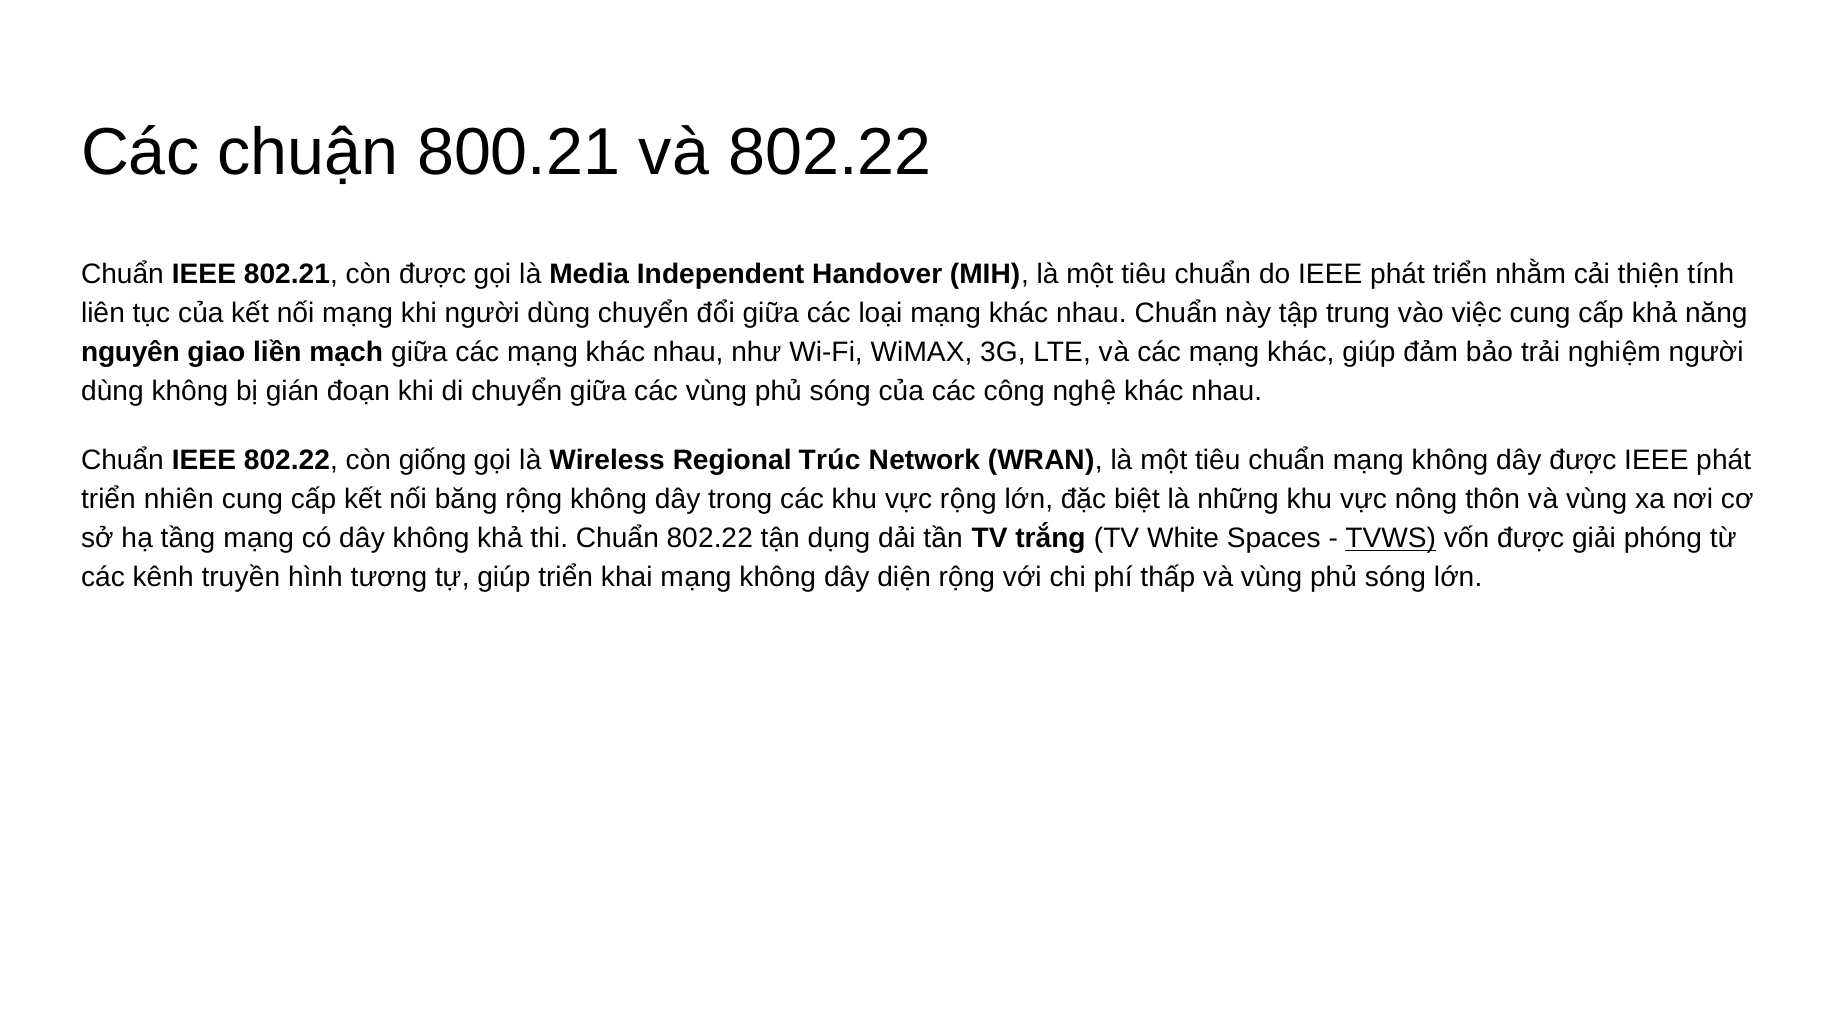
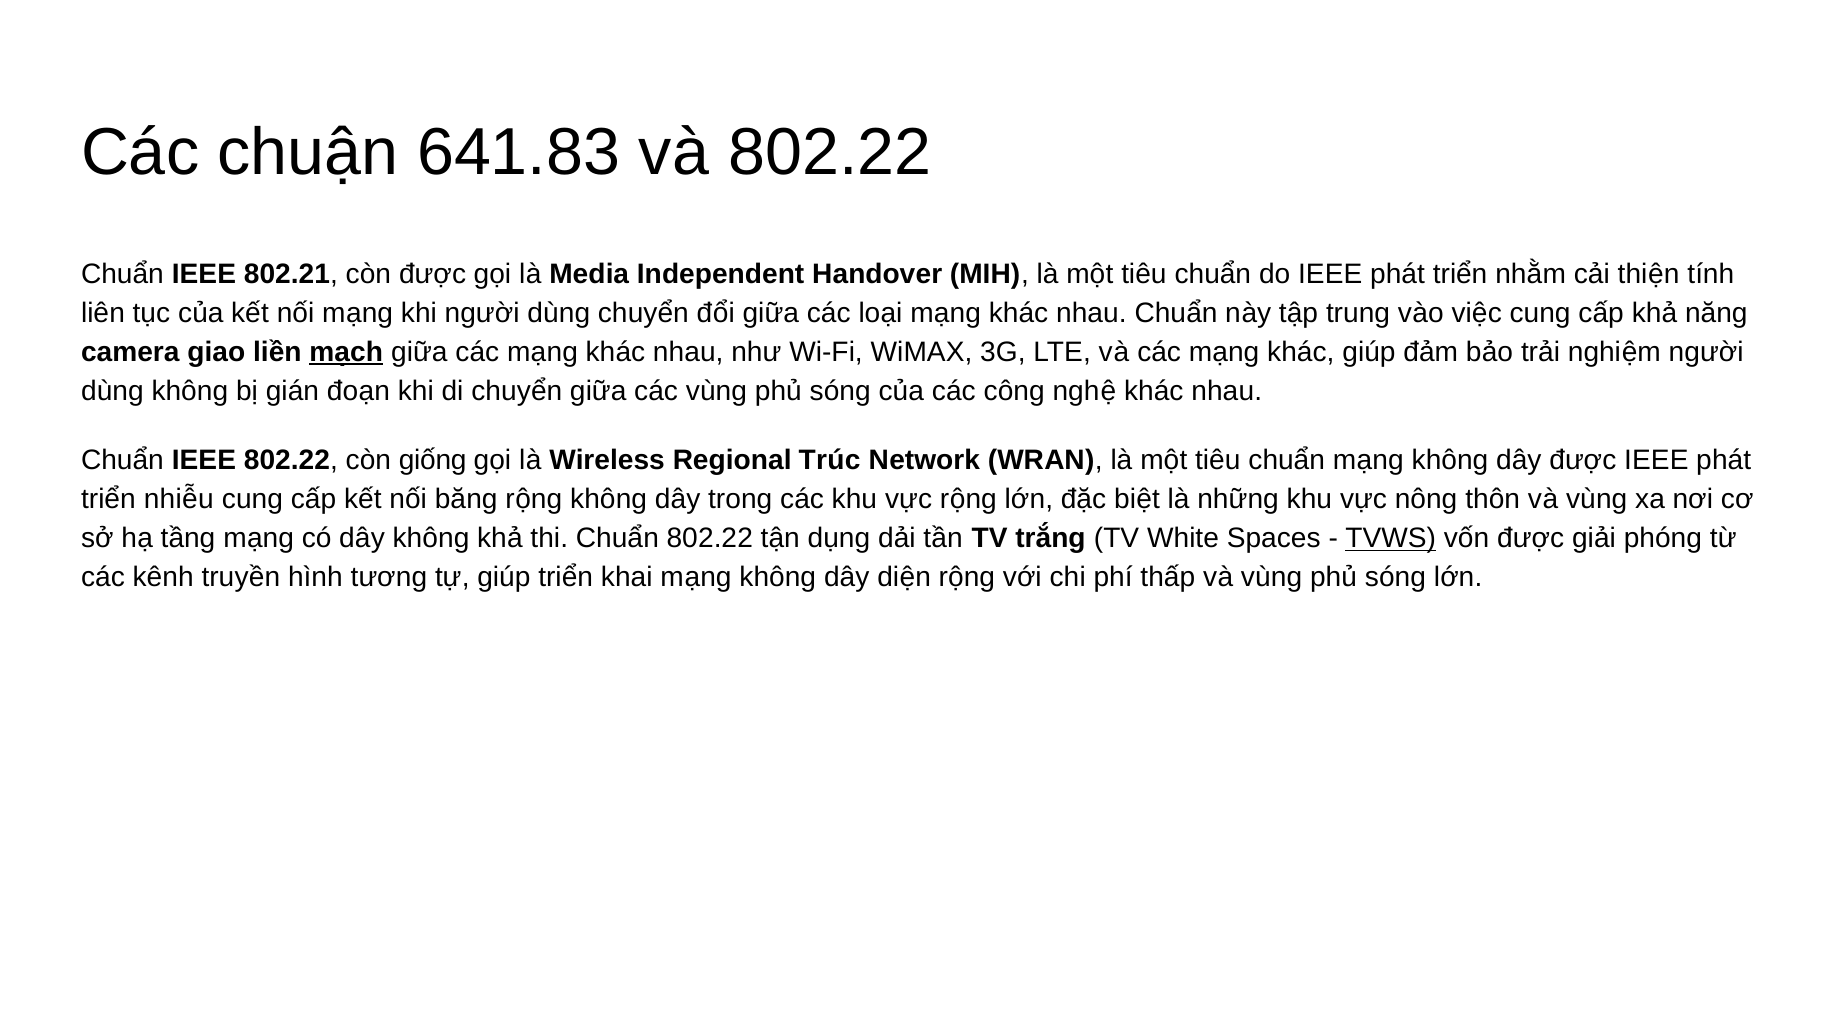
800.21: 800.21 -> 641.83 (519, 152)
nguyên: nguyên -> camera (130, 352)
mạch underline: none -> present (346, 352)
nhiên: nhiên -> nhiễu (179, 499)
